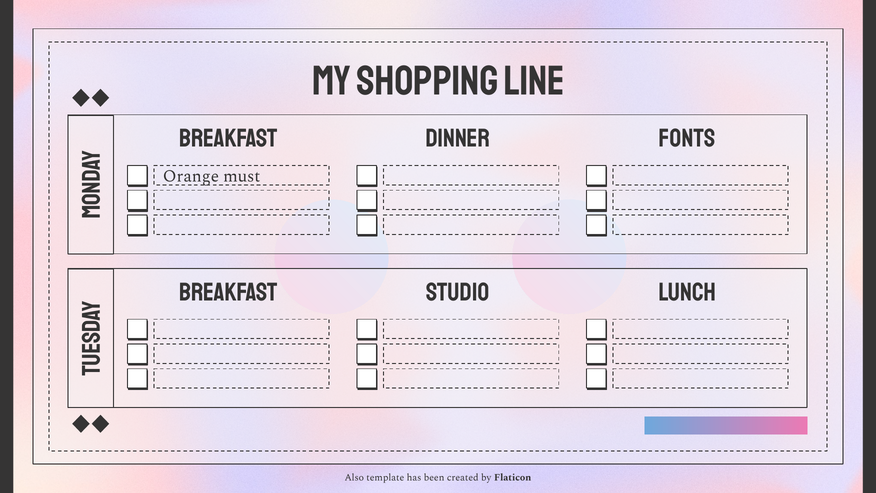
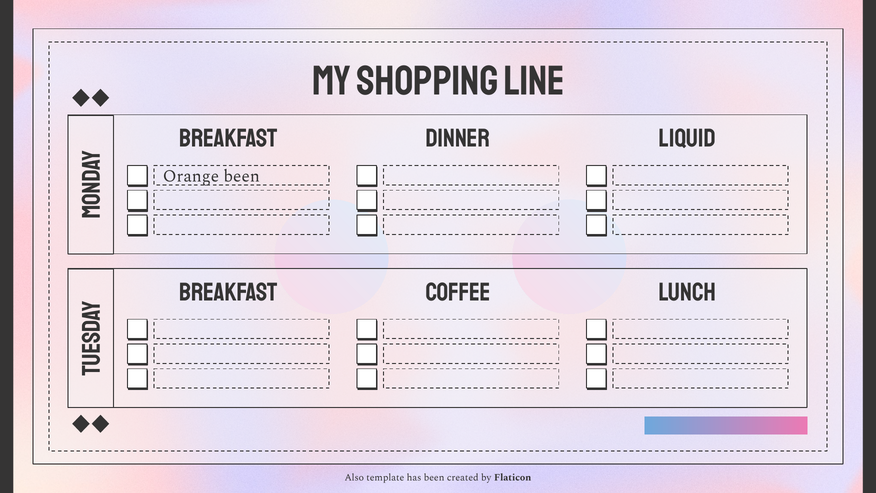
fonts: fonts -> liquid (687, 138)
Orange must: must -> been (242, 176)
studio: studio -> coffee (458, 292)
